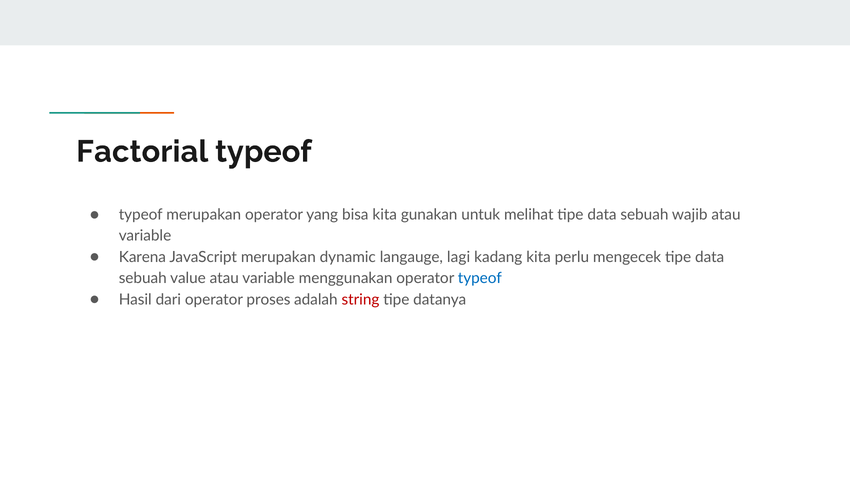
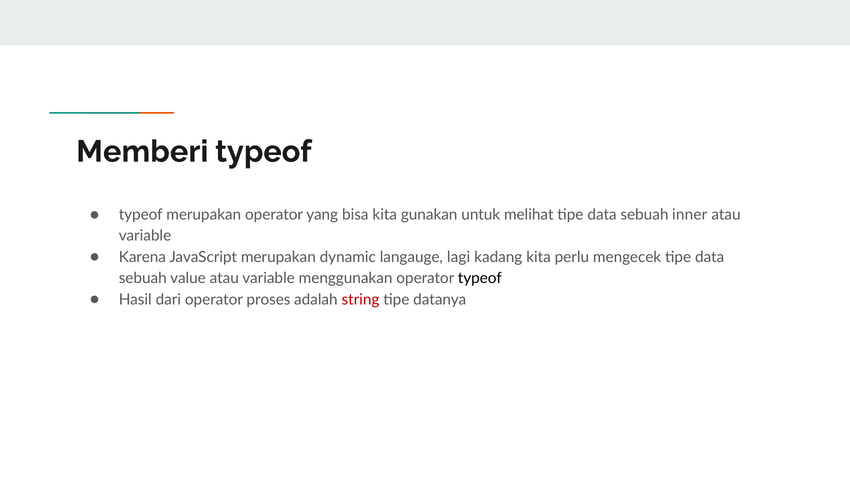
Factorial: Factorial -> Memberi (142, 152)
wajib: wajib -> inner (690, 215)
typeof colour: blue -> black (480, 278)
